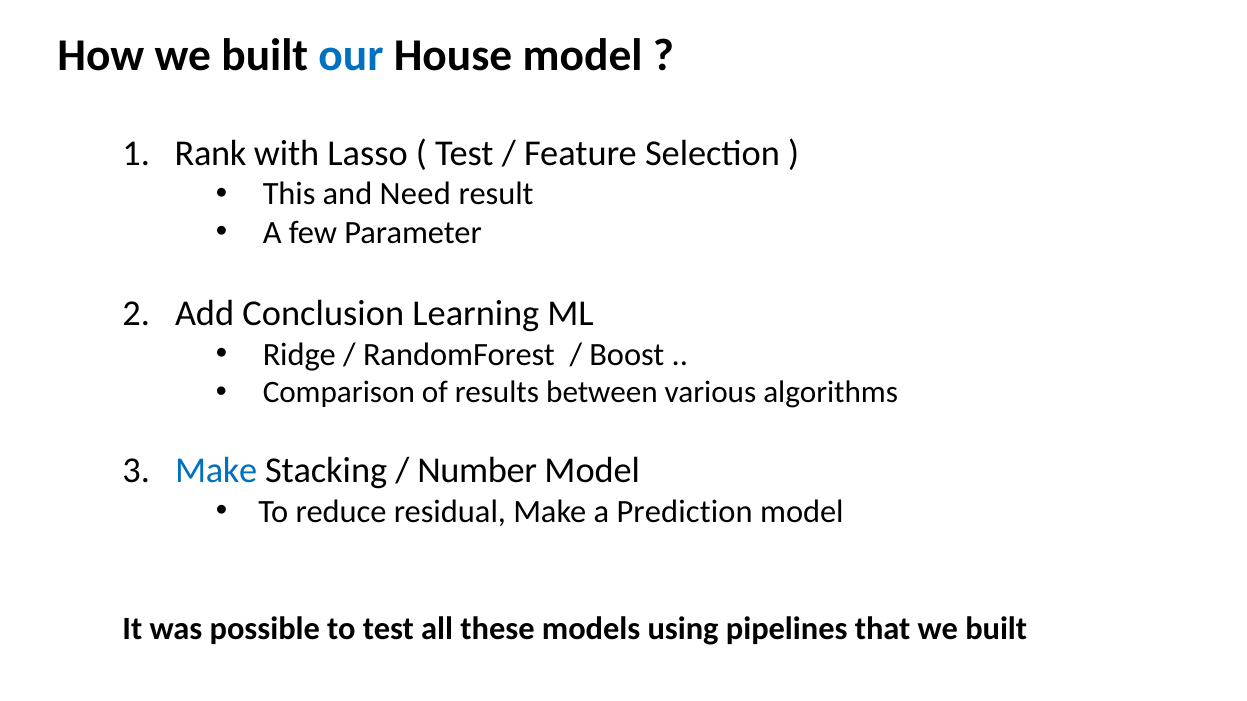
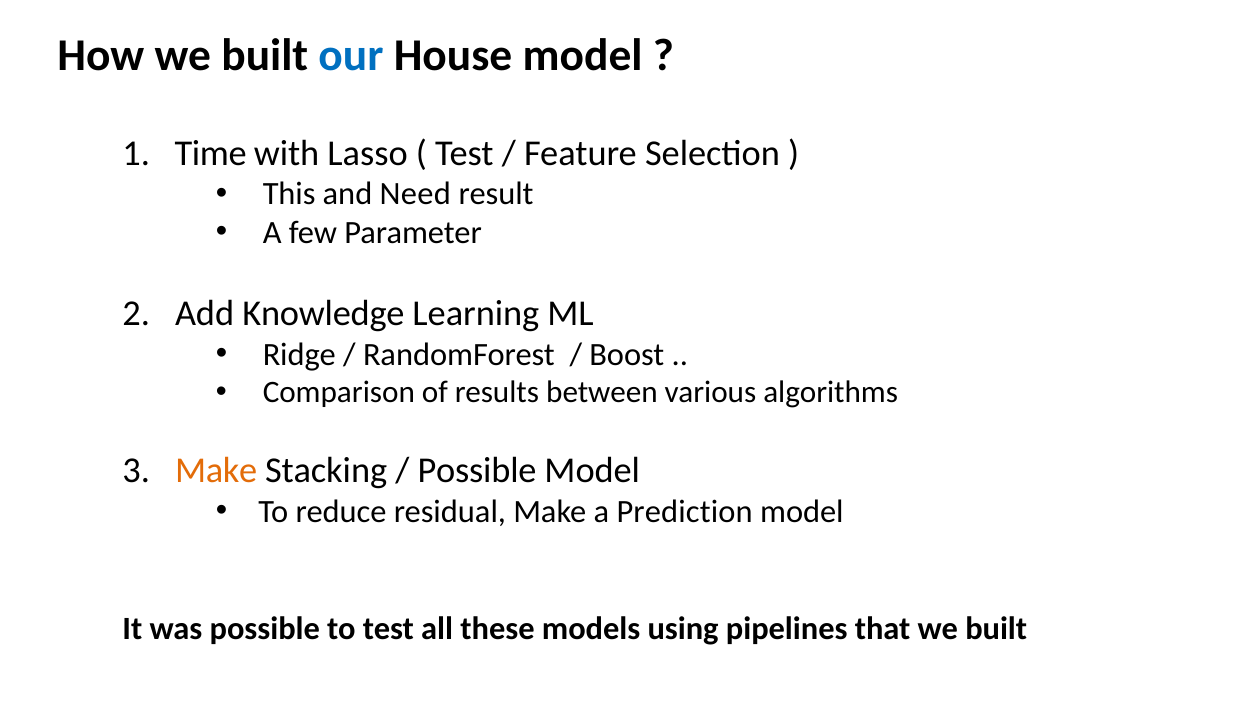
Rank: Rank -> Time (211, 153)
Conclusion: Conclusion -> Knowledge (323, 314)
Make colour: blue -> orange (216, 471)
Number: Number -> Possible (477, 471)
